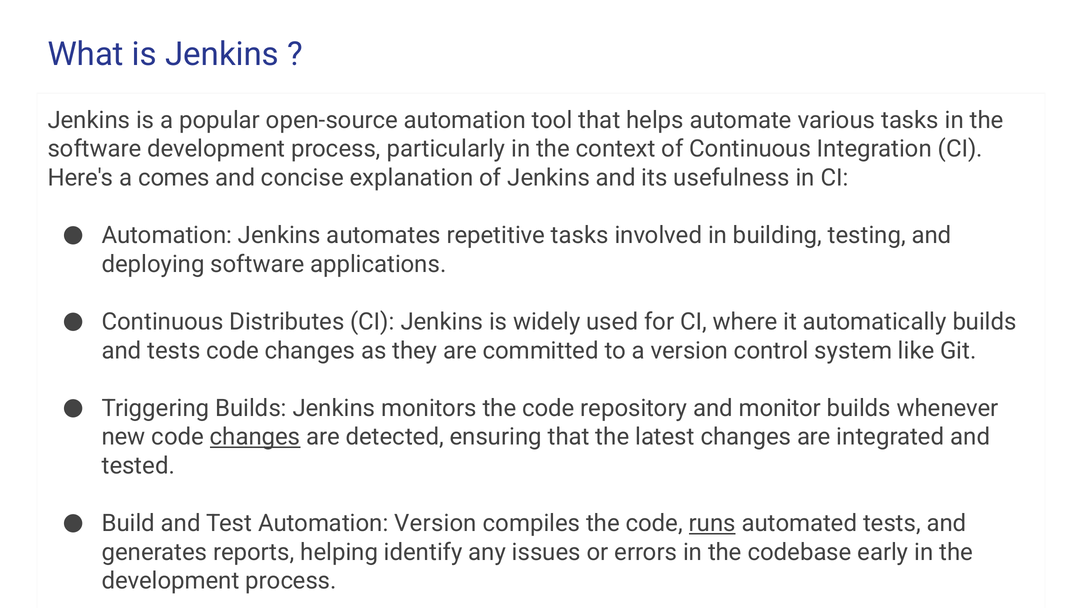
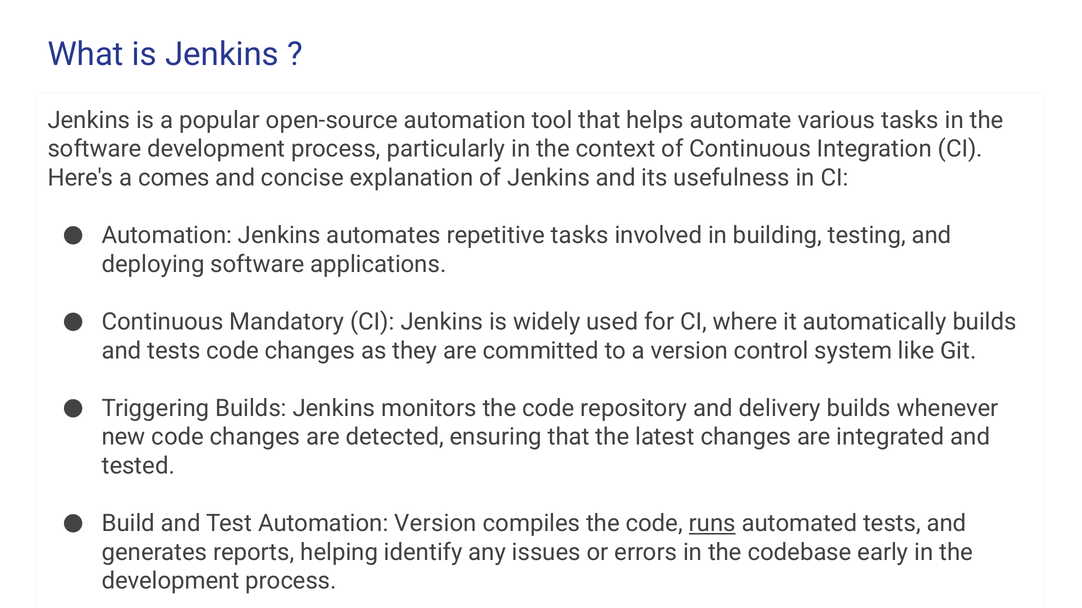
Distributes: Distributes -> Mandatory (287, 322)
monitor: monitor -> delivery (780, 409)
changes underline: present -> none (255, 437)
